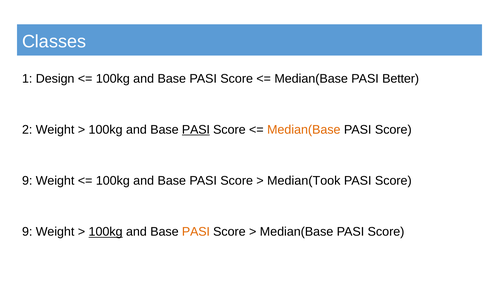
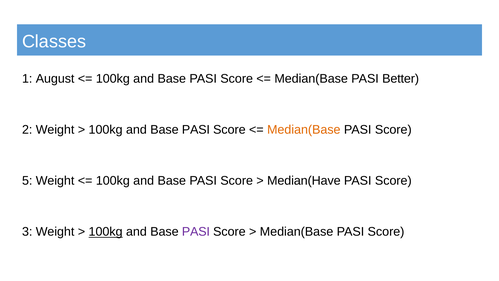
Design: Design -> August (55, 78)
PASI underline: present -> none (196, 130)
9: 9 -> 5 (27, 181)
Median(Took: Median(Took -> Median(Have (304, 181)
9: 9 -> 3 (27, 232)
PASI colour: orange -> purple (196, 232)
